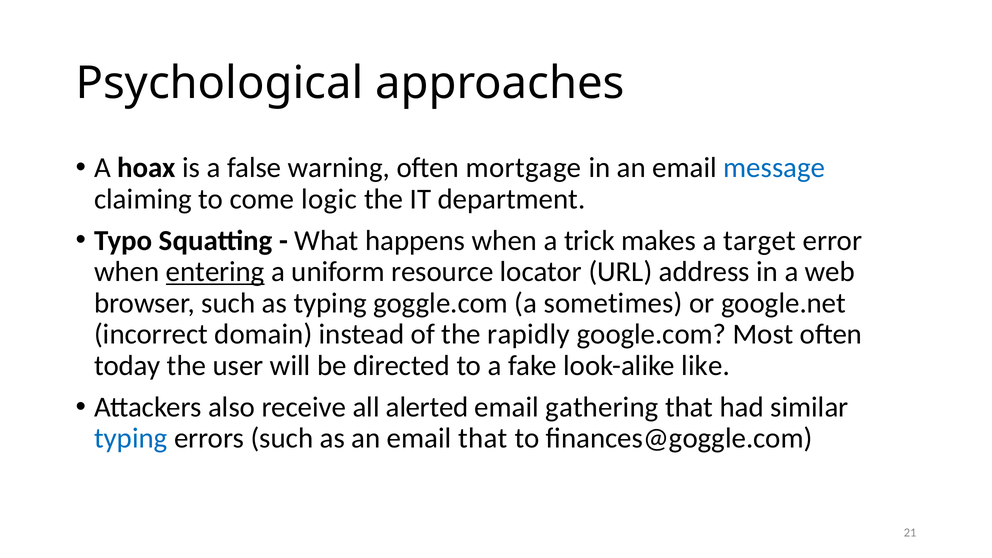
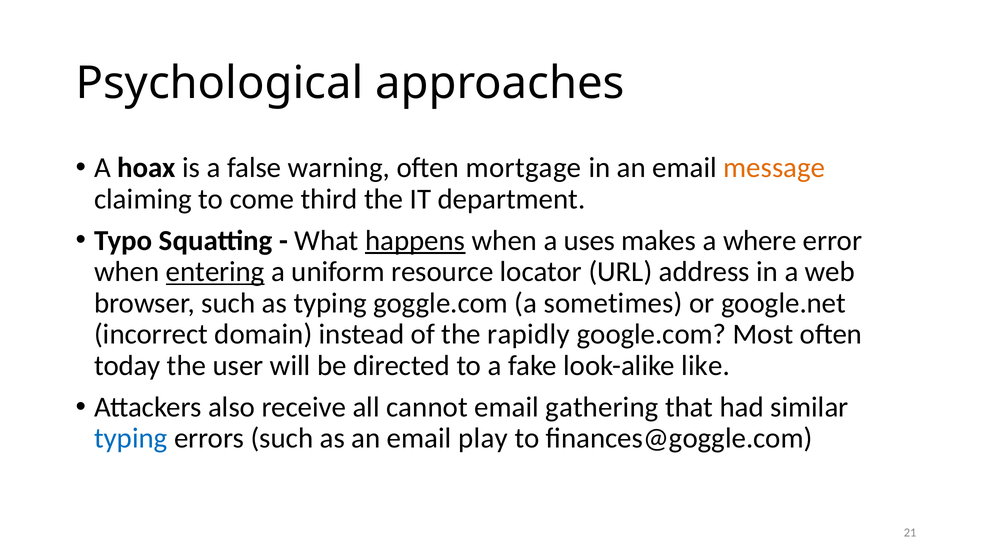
message colour: blue -> orange (774, 168)
logic: logic -> third (329, 199)
happens underline: none -> present (415, 241)
trick: trick -> uses (590, 241)
target: target -> where (760, 241)
alerted: alerted -> cannot (427, 407)
email that: that -> play (483, 438)
